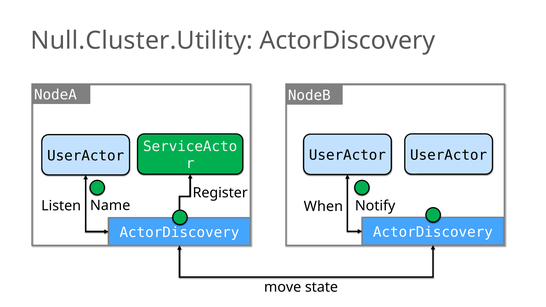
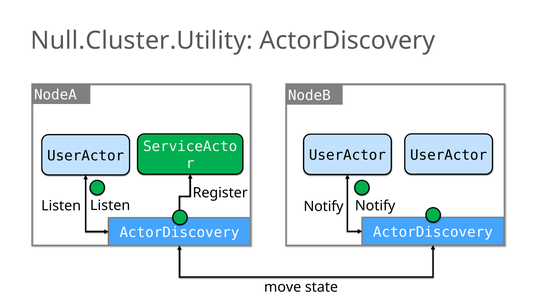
Name: Name -> Listen (110, 206)
When: When -> Notify (323, 206)
